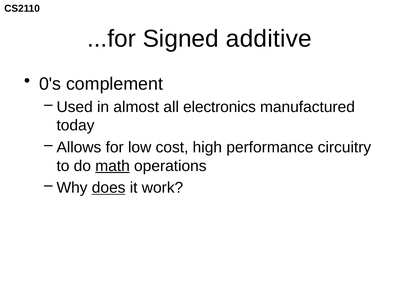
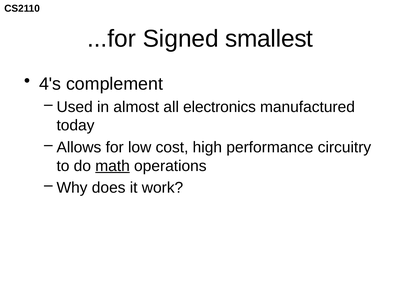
additive: additive -> smallest (269, 39)
0's: 0's -> 4's (50, 84)
does underline: present -> none (109, 188)
